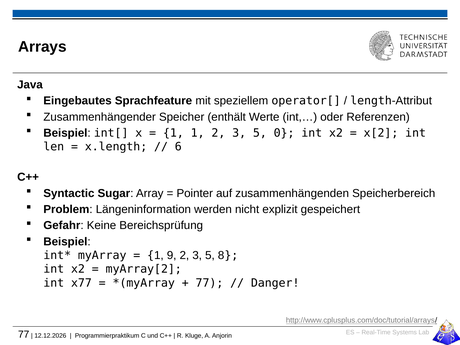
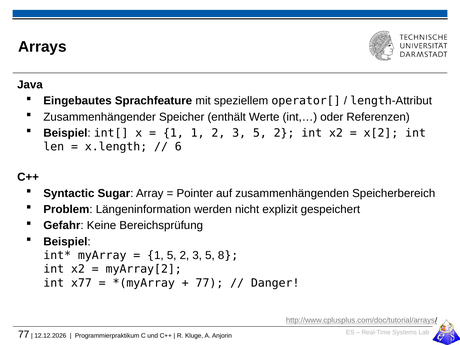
3 5 0: 0 -> 2 (284, 133)
1 9: 9 -> 5 (172, 255)
